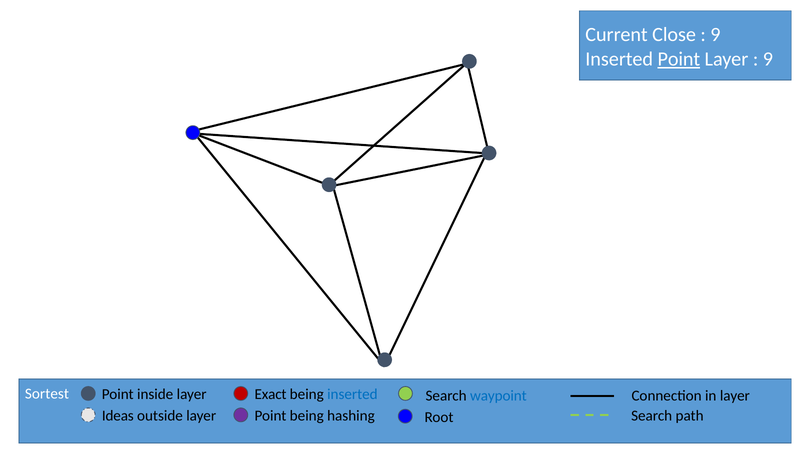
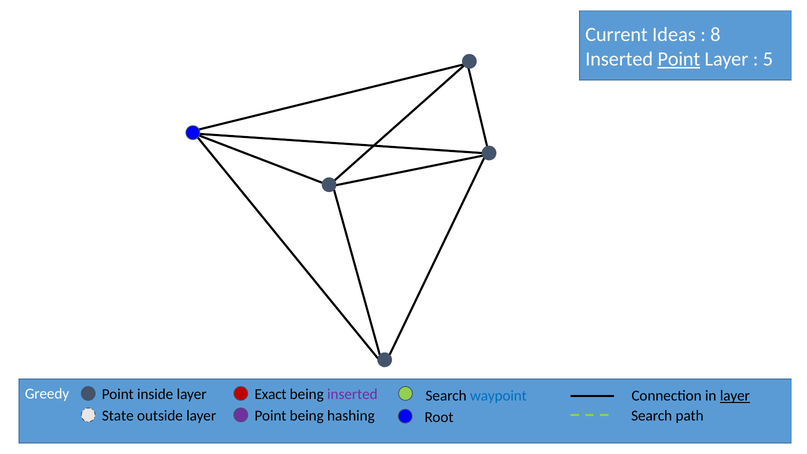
Close: Close -> Ideas (674, 35)
9: 9 -> 8 (715, 35)
9: 9 -> 5 (768, 59)
Sortest: Sortest -> Greedy (47, 394)
inserted colour: blue -> purple (352, 394)
layer underline: none -> present (735, 396)
Ideas: Ideas -> State (118, 416)
